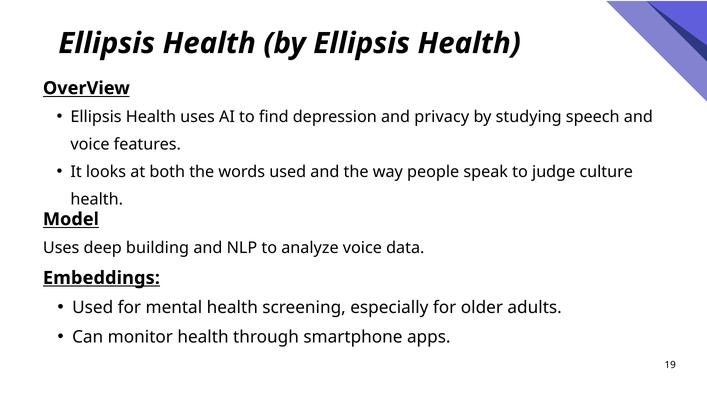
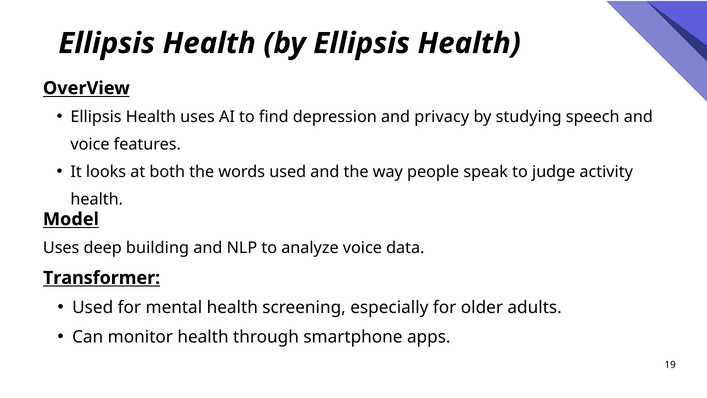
culture: culture -> activity (606, 172)
Embeddings: Embeddings -> Transformer (102, 278)
